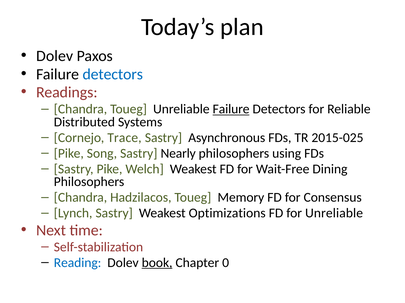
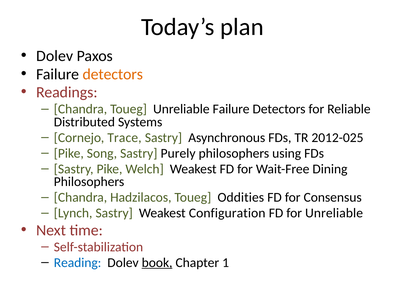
detectors colour: blue -> orange (113, 74)
Failure underline: present -> none (231, 109)
2015-025: 2015-025 -> 2012-025 (337, 138)
Nearly: Nearly -> Purely (178, 154)
Memory: Memory -> Oddities (241, 198)
Optimizations: Optimizations -> Configuration (227, 214)
0: 0 -> 1 (226, 263)
